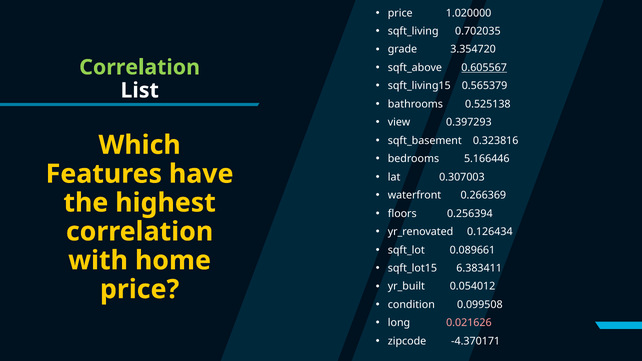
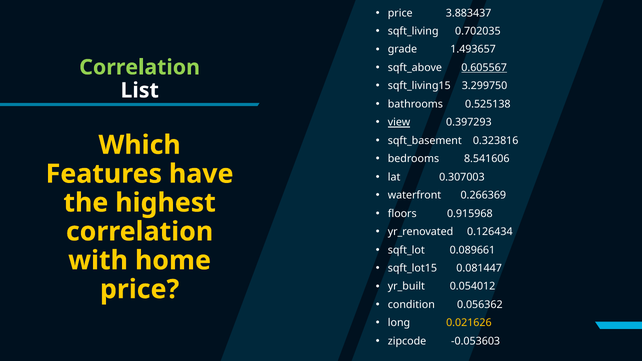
1.020000: 1.020000 -> 3.883437 (469, 13)
3.354720: 3.354720 -> 1.493657 (473, 49)
0.565379: 0.565379 -> 3.299750 (485, 86)
view underline: none -> present (399, 122)
5.166446: 5.166446 -> 8.541606 (487, 159)
0.256394: 0.256394 -> 0.915968 (470, 214)
6.383411: 6.383411 -> 0.081447 (479, 268)
0.099508: 0.099508 -> 0.056362 (480, 305)
0.021626 colour: pink -> yellow (469, 323)
-4.370171: -4.370171 -> -0.053603 (476, 341)
